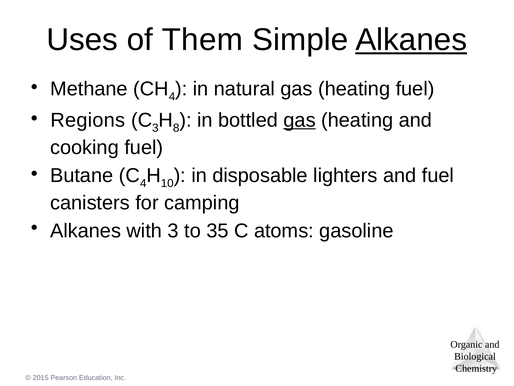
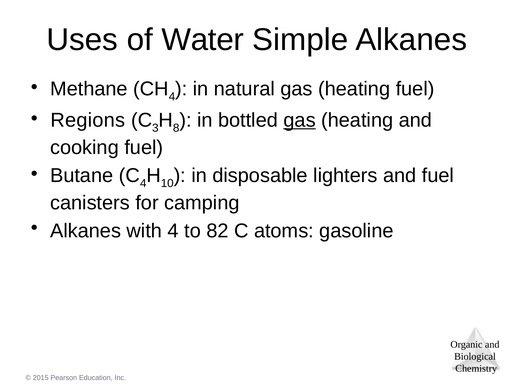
Them: Them -> Water (203, 40)
Alkanes underline: present -> none (411, 40)
with 3: 3 -> 4 (173, 231)
35: 35 -> 82 (217, 231)
